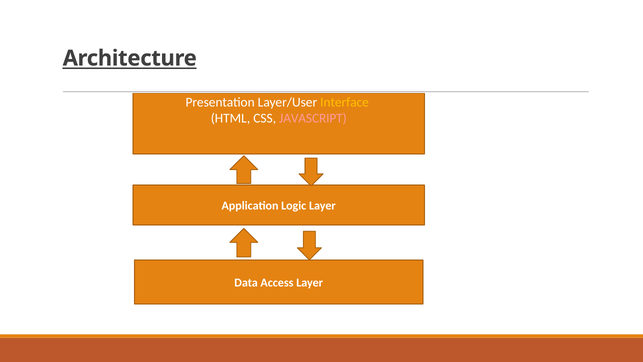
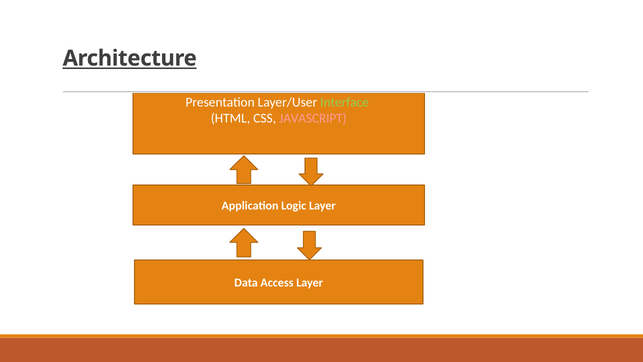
Interface colour: yellow -> light green (345, 102)
